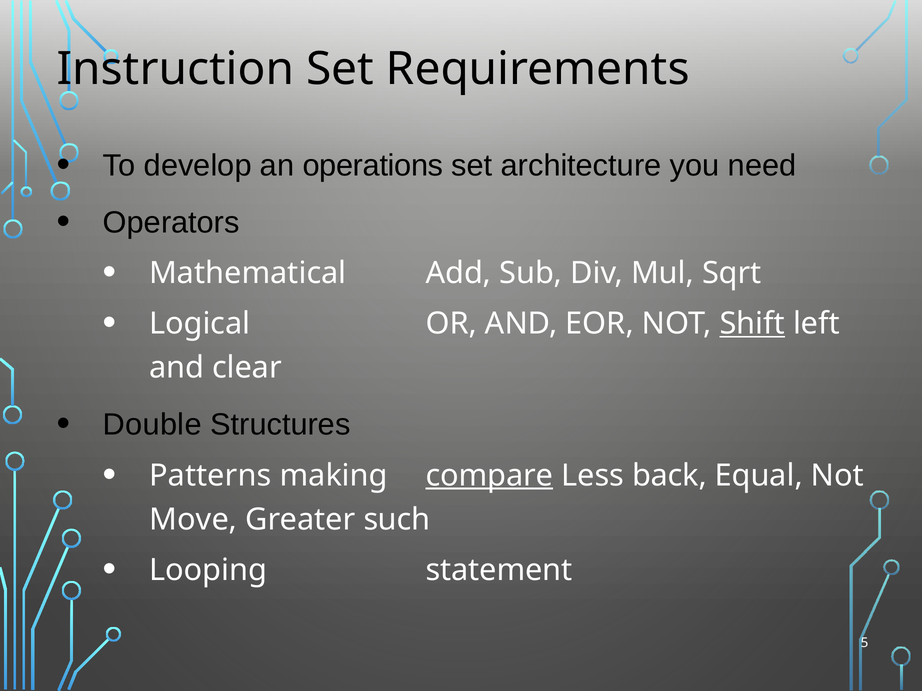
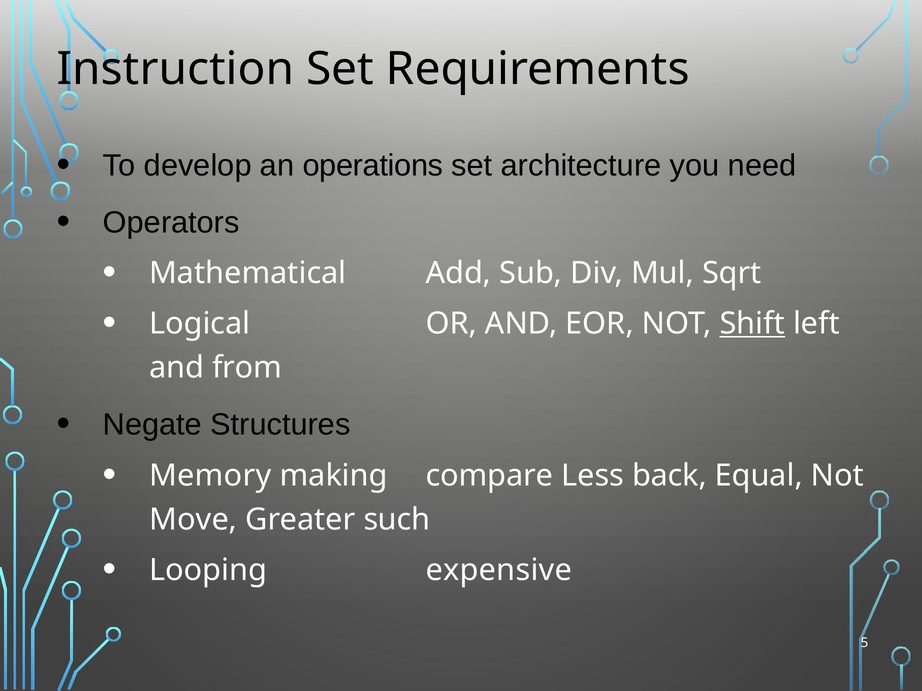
clear: clear -> from (247, 368)
Double: Double -> Negate (152, 425)
Patterns: Patterns -> Memory (210, 476)
compare underline: present -> none (489, 476)
statement: statement -> expensive (499, 571)
